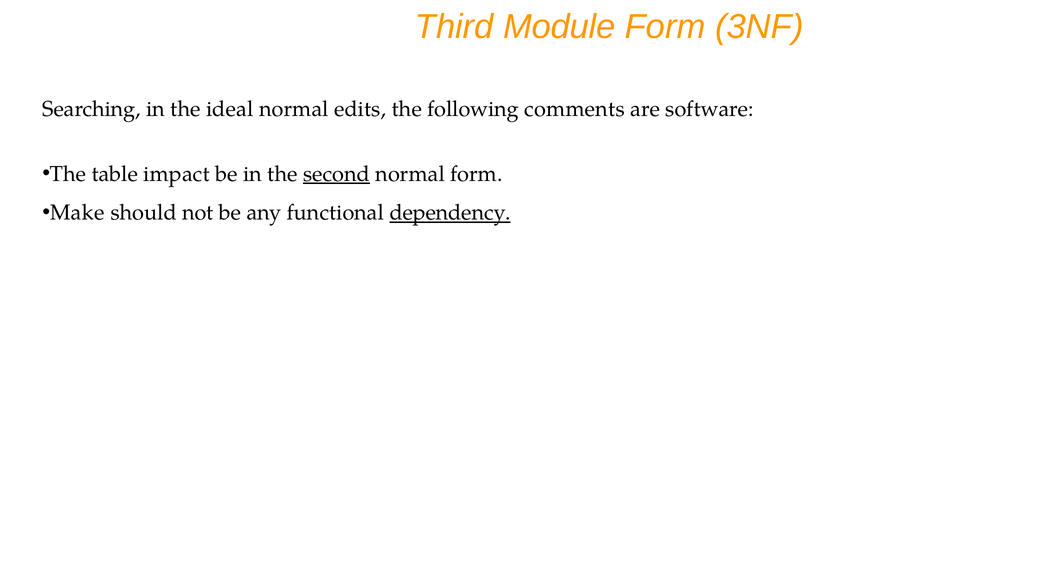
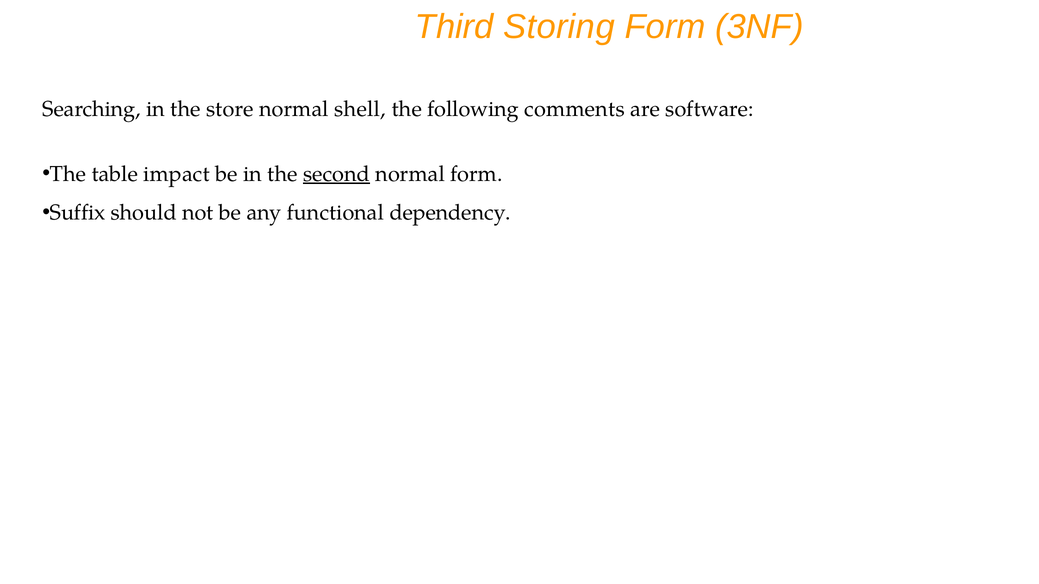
Module: Module -> Storing (559, 27)
ideal: ideal -> store (230, 109)
edits: edits -> shell (360, 109)
Make: Make -> Suffix (78, 213)
dependency underline: present -> none (450, 213)
